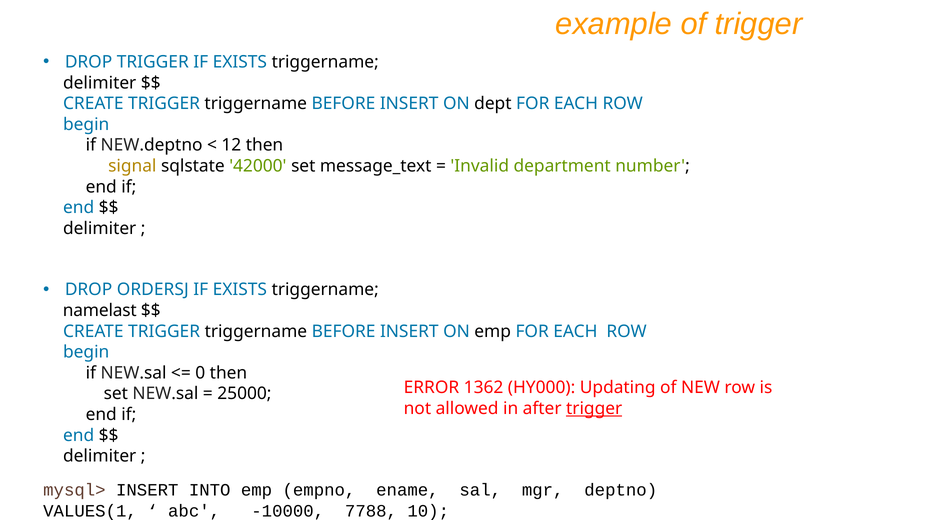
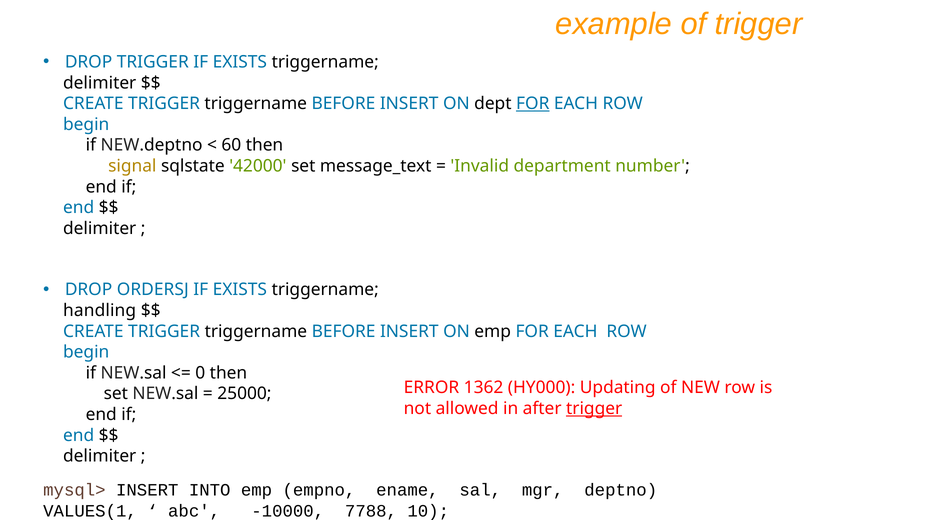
FOR underline: none -> present (533, 104)
12: 12 -> 60 (231, 145)
namelast: namelast -> handling (100, 311)
